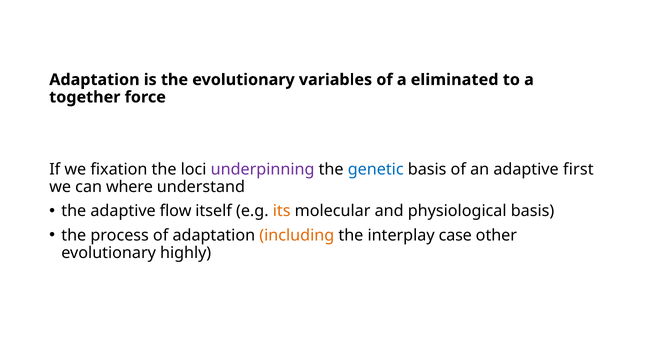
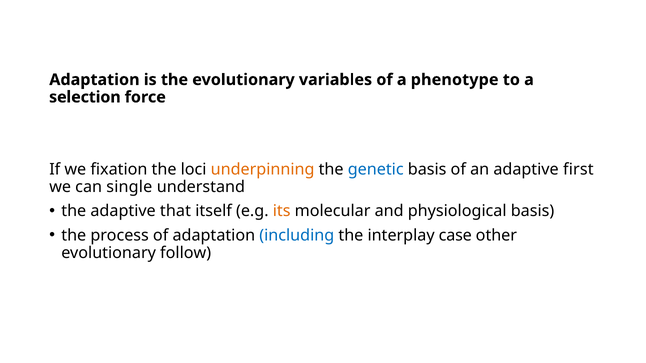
eliminated: eliminated -> phenotype (455, 80)
together: together -> selection (85, 97)
underpinning colour: purple -> orange (263, 170)
where: where -> single (129, 187)
flow: flow -> that (175, 211)
including colour: orange -> blue (297, 236)
highly: highly -> follow (186, 253)
